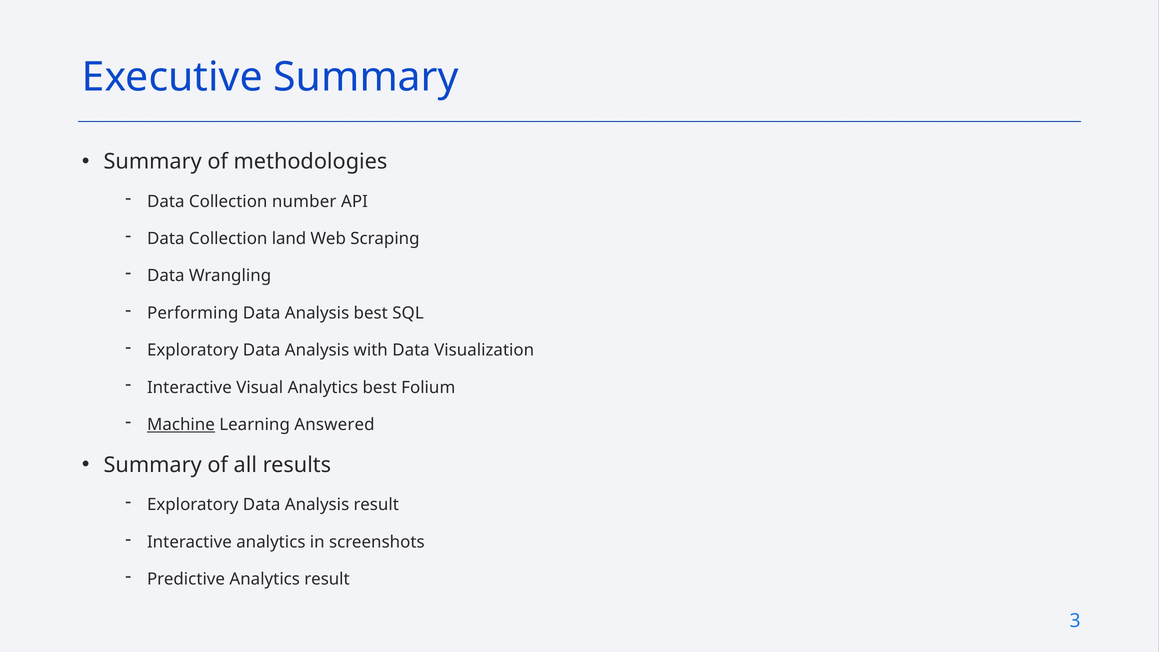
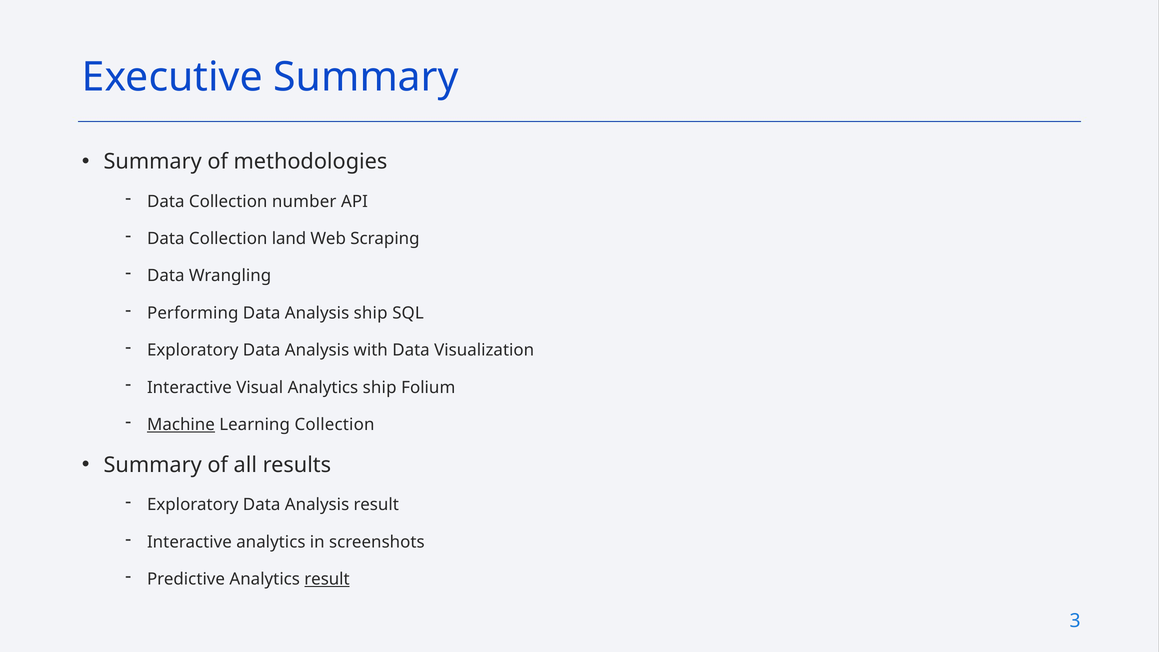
Analysis best: best -> ship (371, 313)
Analytics best: best -> ship (380, 387)
Learning Answered: Answered -> Collection (335, 425)
result underline: none -> present (327, 579)
